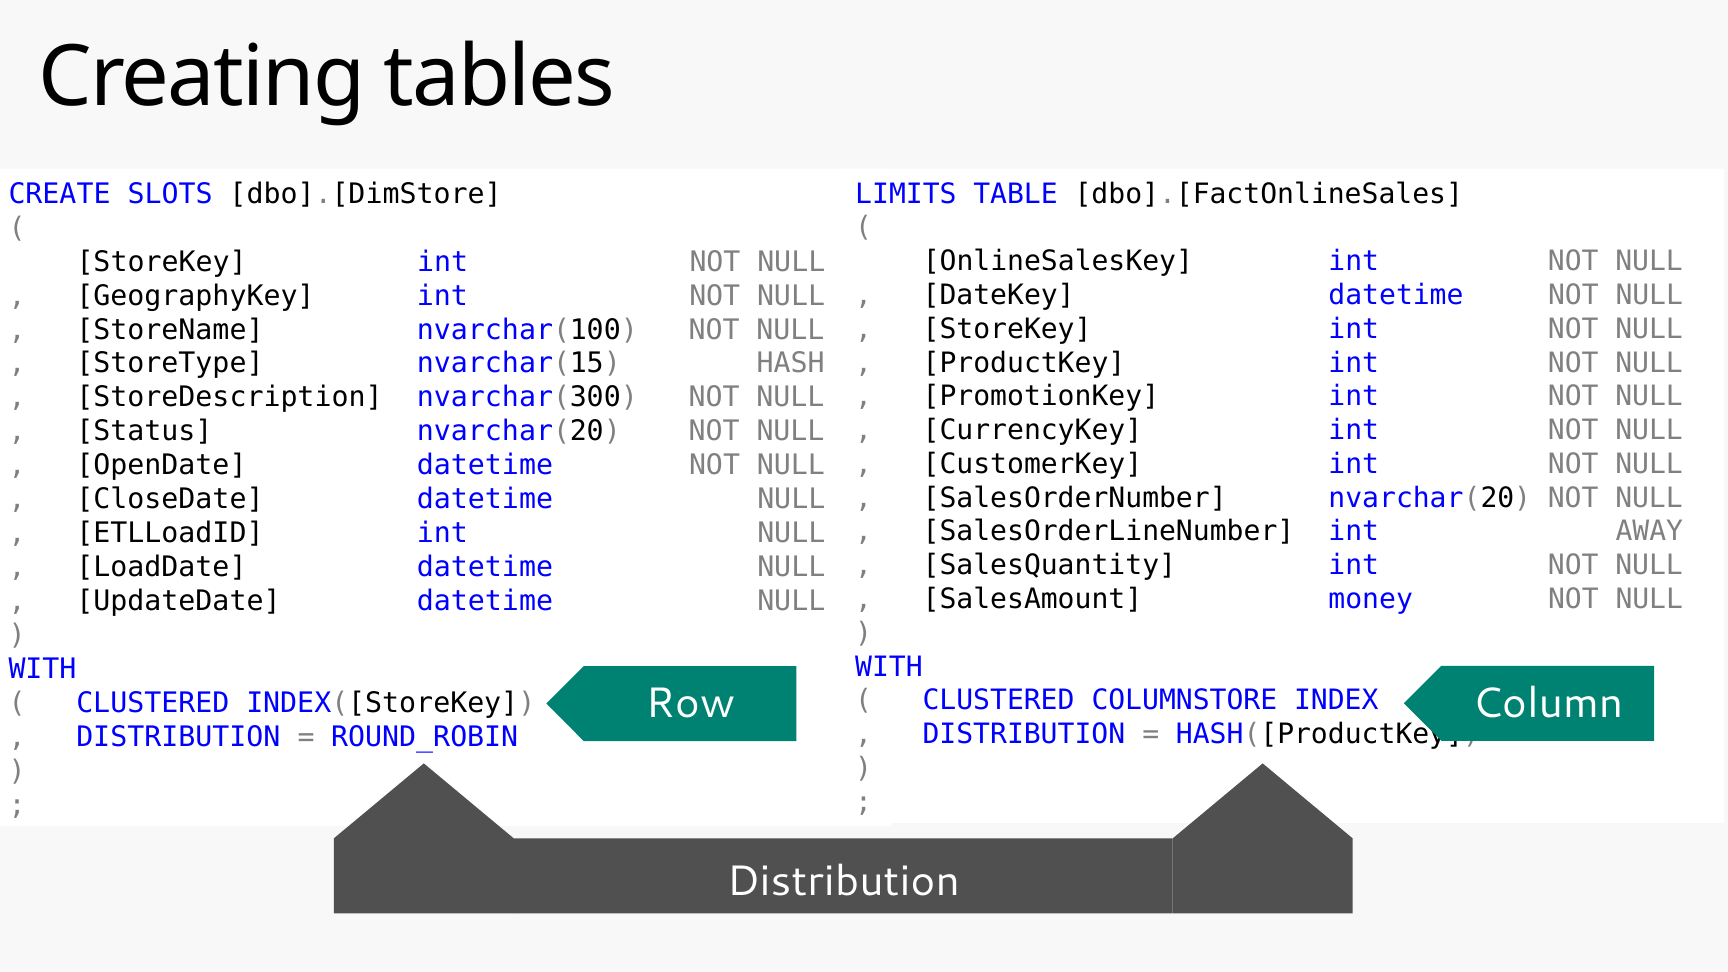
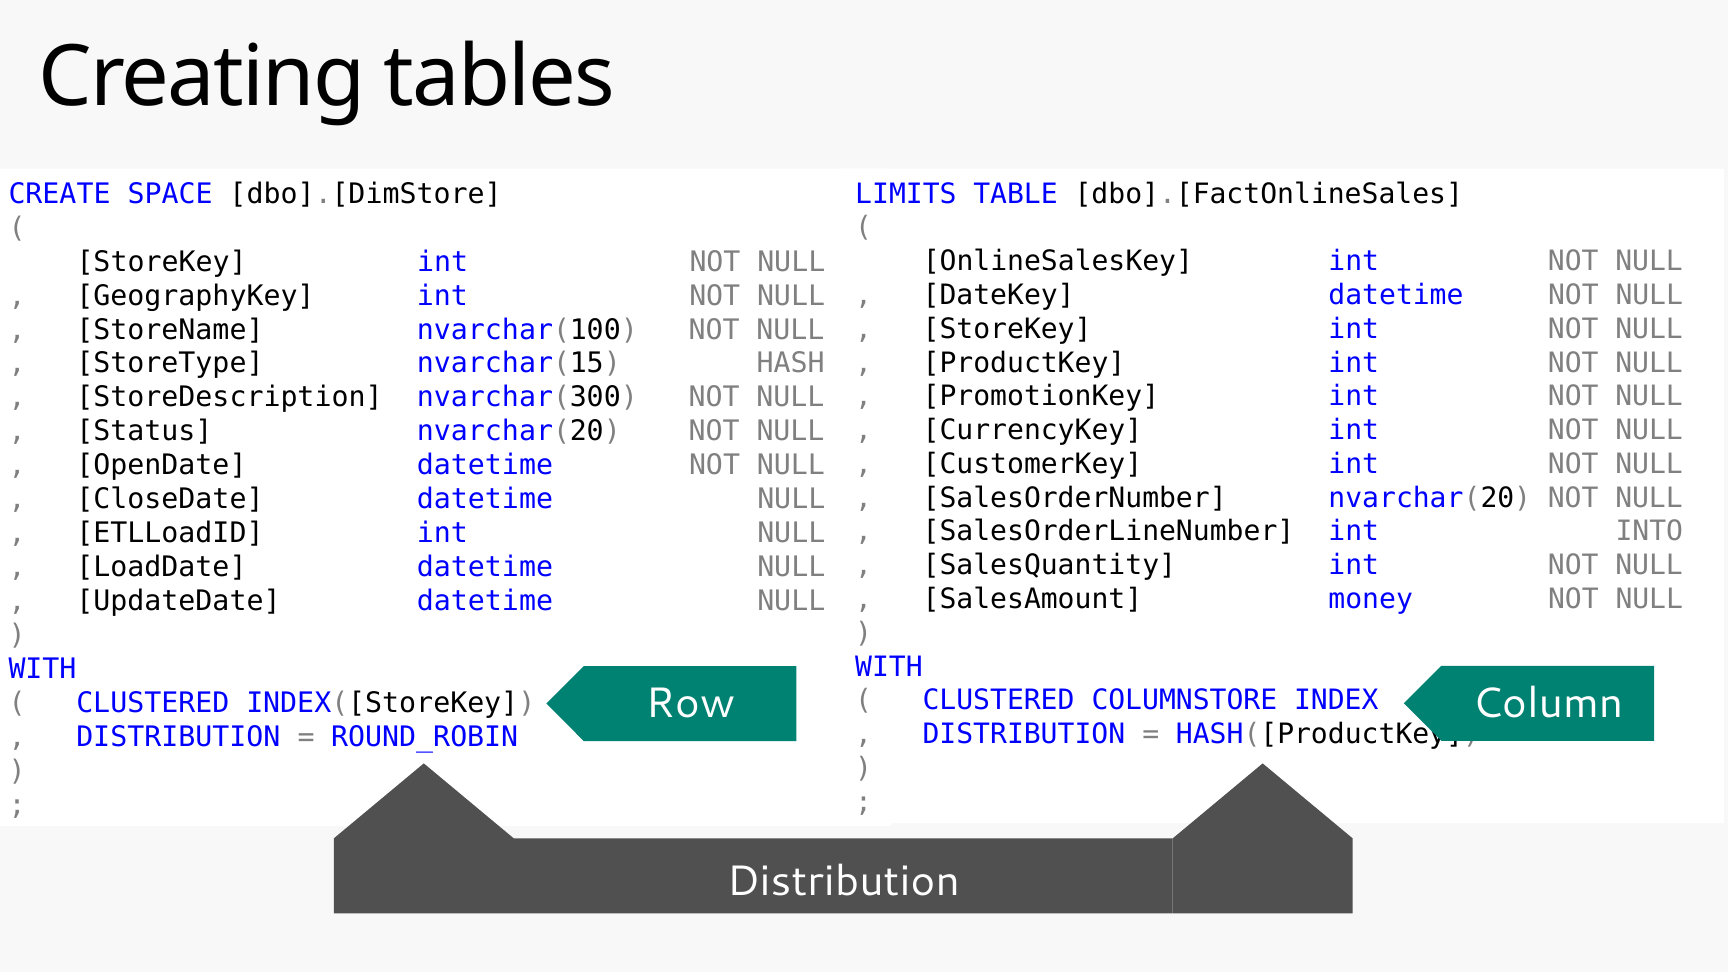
SLOTS: SLOTS -> SPACE (170, 194)
AWAY: AWAY -> INTO (1649, 532)
